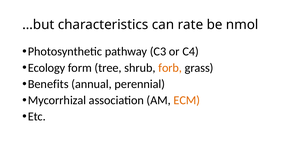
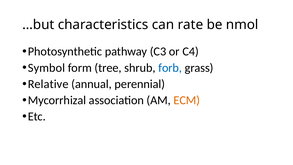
Ecology: Ecology -> Symbol (46, 68)
forb colour: orange -> blue (170, 68)
Benefits: Benefits -> Relative (48, 84)
